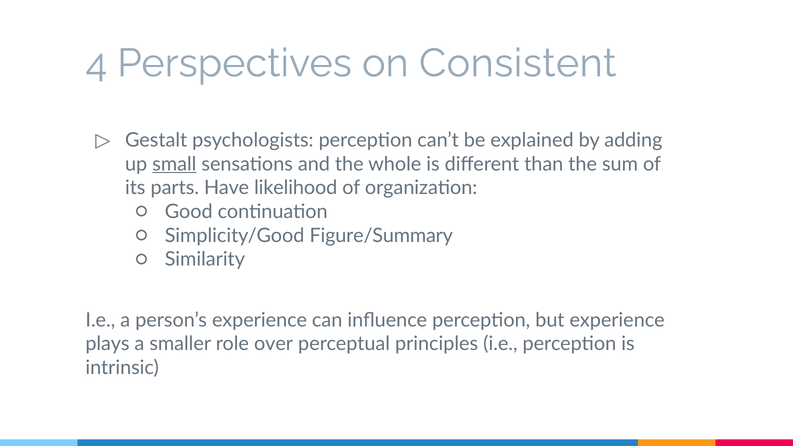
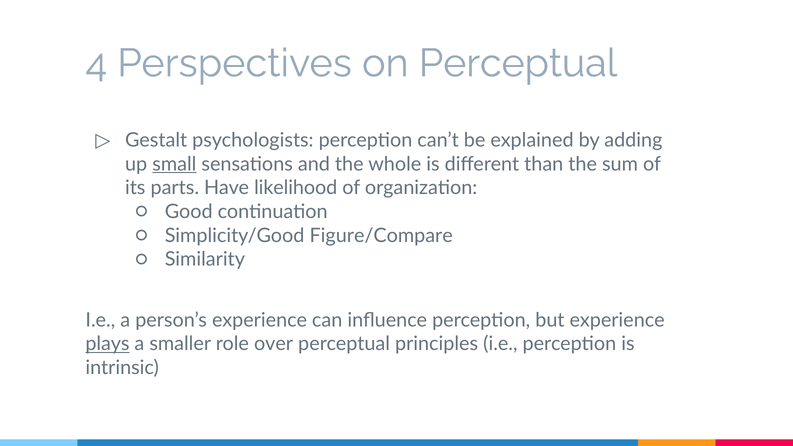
on Consistent: Consistent -> Perceptual (518, 63)
Figure/Summary: Figure/Summary -> Figure/Compare (381, 236)
plays underline: none -> present (107, 344)
